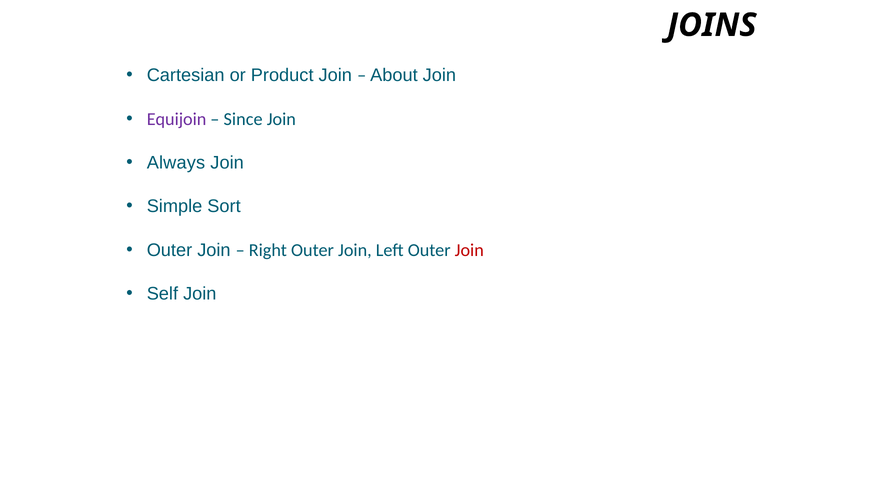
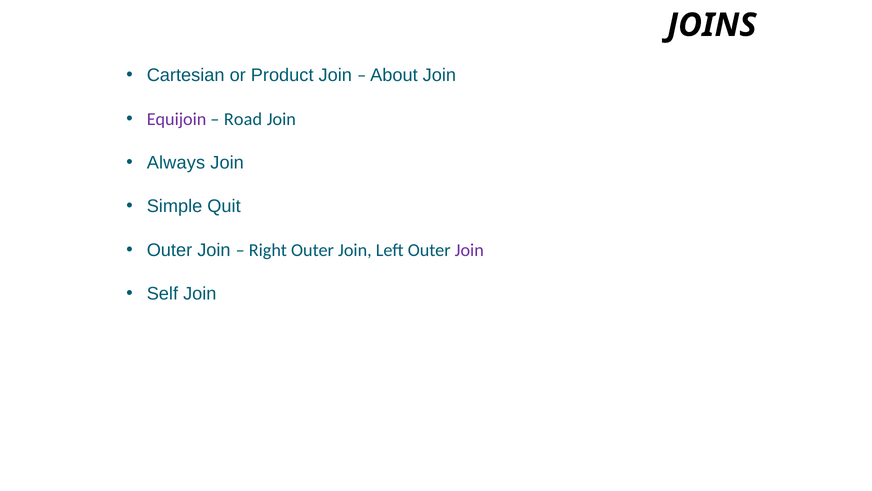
Since: Since -> Road (243, 119)
Sort: Sort -> Quit (224, 206)
Join colour: red -> purple (469, 250)
